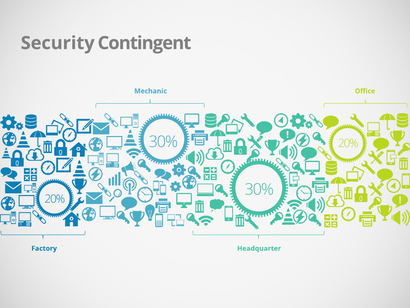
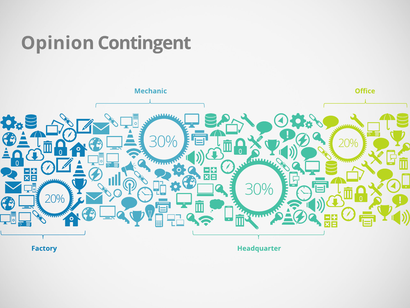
Security: Security -> Opinion (58, 43)
